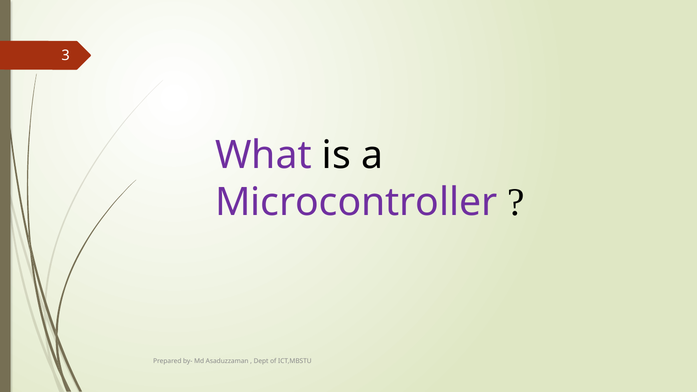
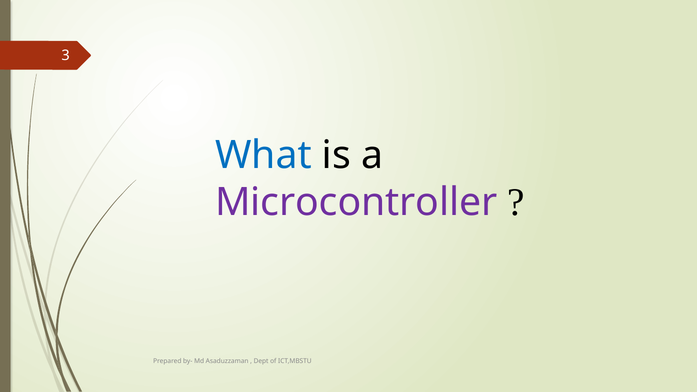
What colour: purple -> blue (263, 155)
